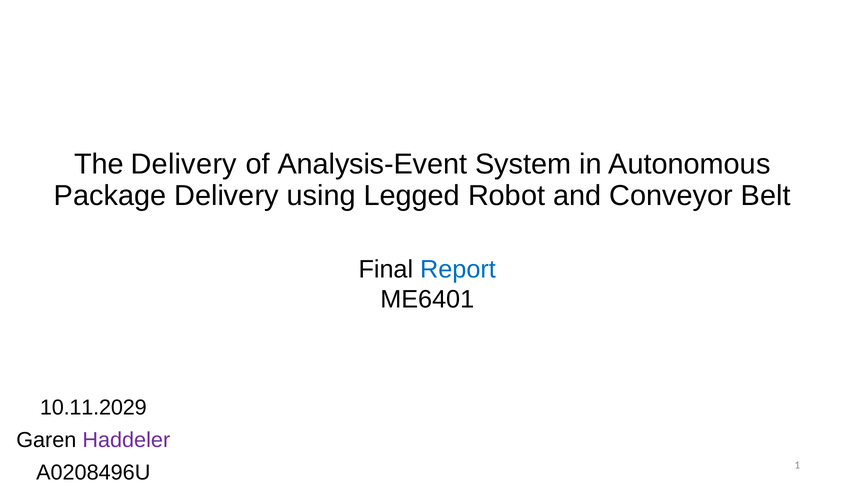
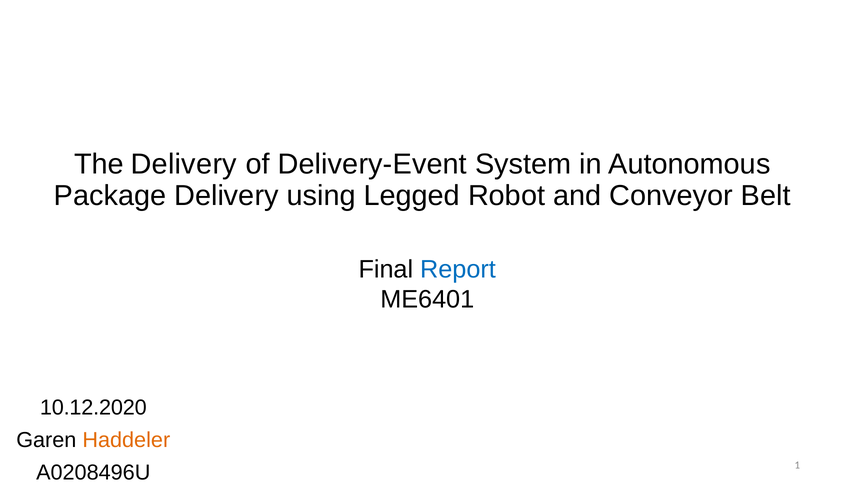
Analysis-Event: Analysis-Event -> Delivery-Event (372, 164)
10.11.2029: 10.11.2029 -> 10.12.2020 (93, 408)
Haddeler colour: purple -> orange (126, 440)
